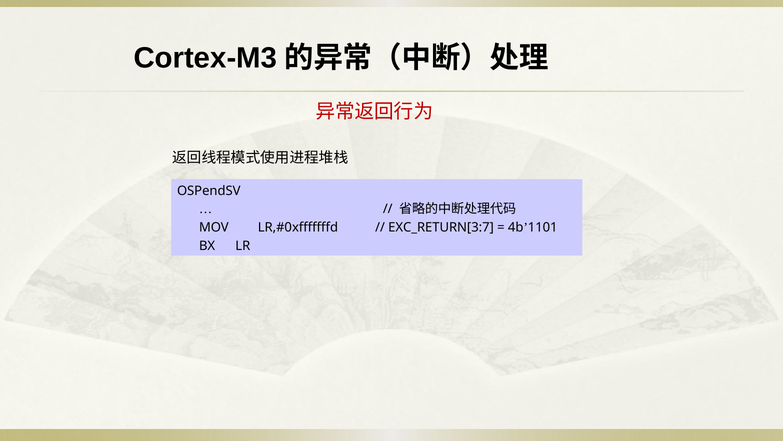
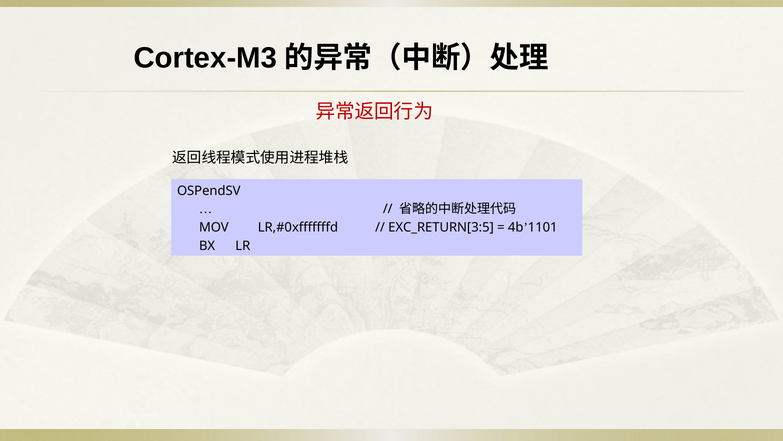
EXC_RETURN[3:7: EXC_RETURN[3:7 -> EXC_RETURN[3:5 (441, 227)
